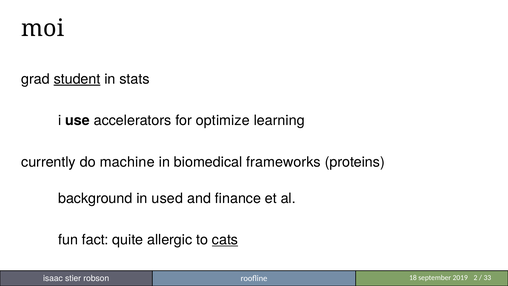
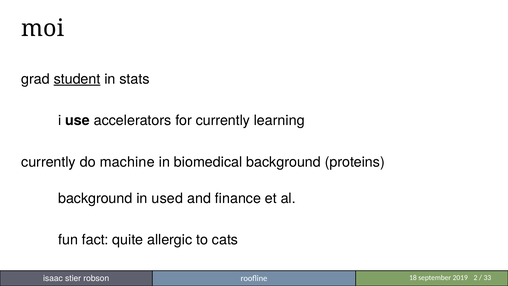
for optimize: optimize -> currently (223, 121)
biomedical frameworks: frameworks -> background (284, 162)
cats underline: present -> none (225, 240)
